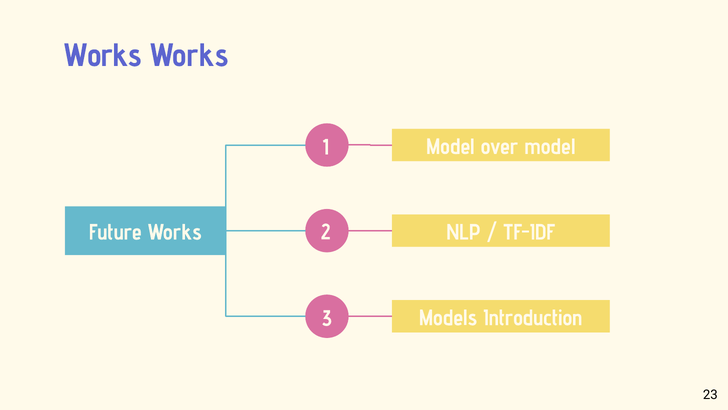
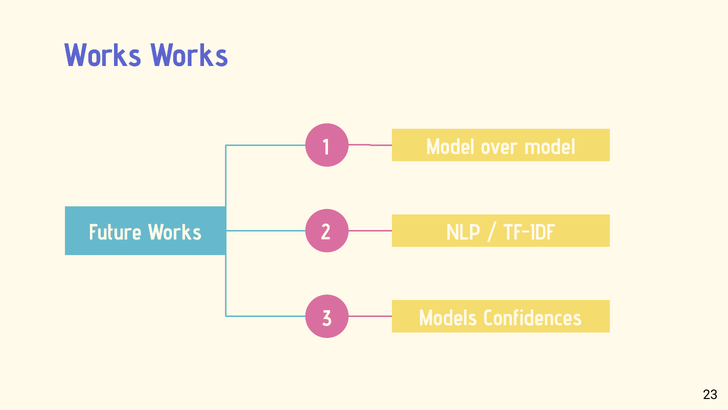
Introduction: Introduction -> Confidences (533, 317)
